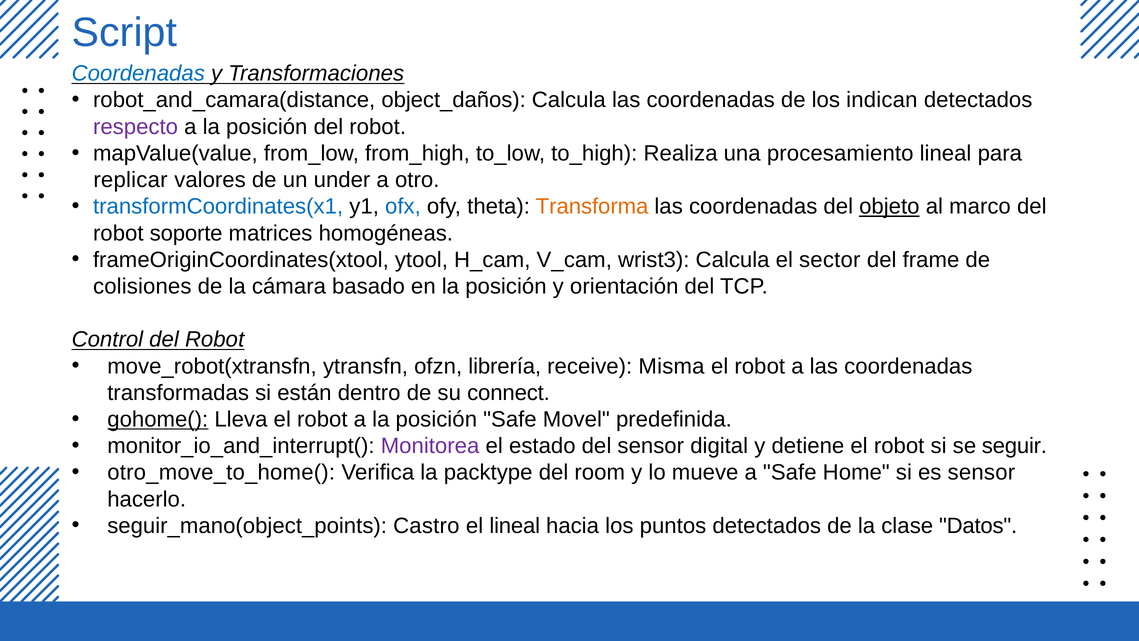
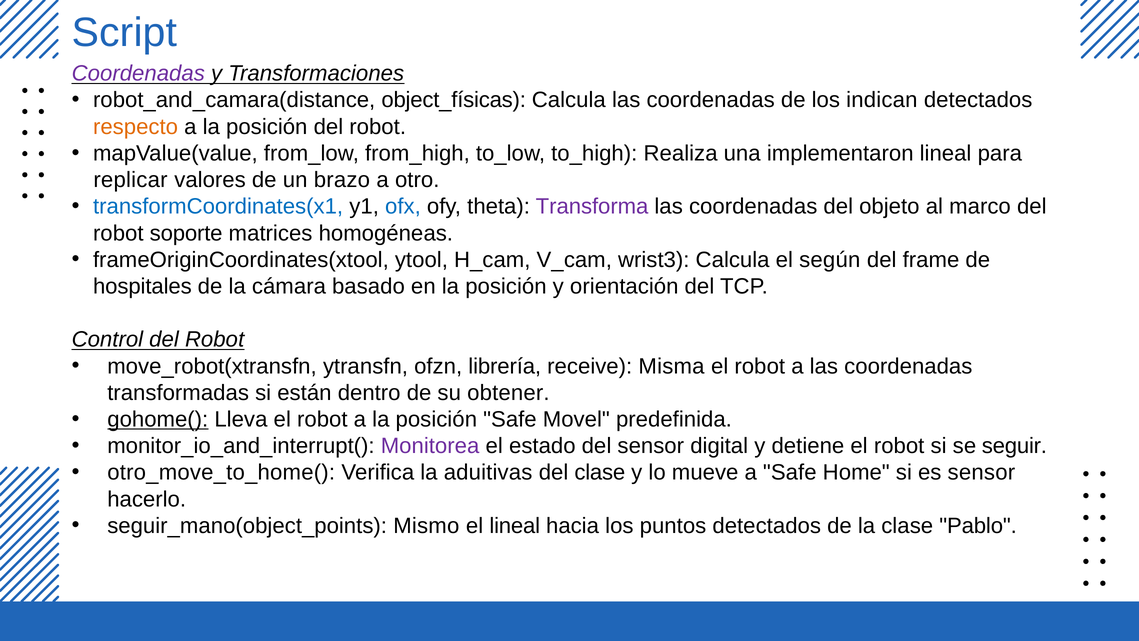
Coordenadas colour: blue -> purple (138, 74)
object_daños: object_daños -> object_físicas (454, 100)
respecto colour: purple -> orange (136, 127)
procesamiento: procesamiento -> implementaron (840, 153)
under: under -> brazo (342, 180)
Transforma colour: orange -> purple (592, 206)
objeto underline: present -> none (889, 206)
sector: sector -> según (830, 260)
colisiones: colisiones -> hospitales (142, 286)
connect: connect -> obtener (508, 393)
packtype: packtype -> aduitivas (488, 472)
del room: room -> clase (600, 472)
Castro: Castro -> Mismo (426, 526)
Datos: Datos -> Pablo (978, 526)
